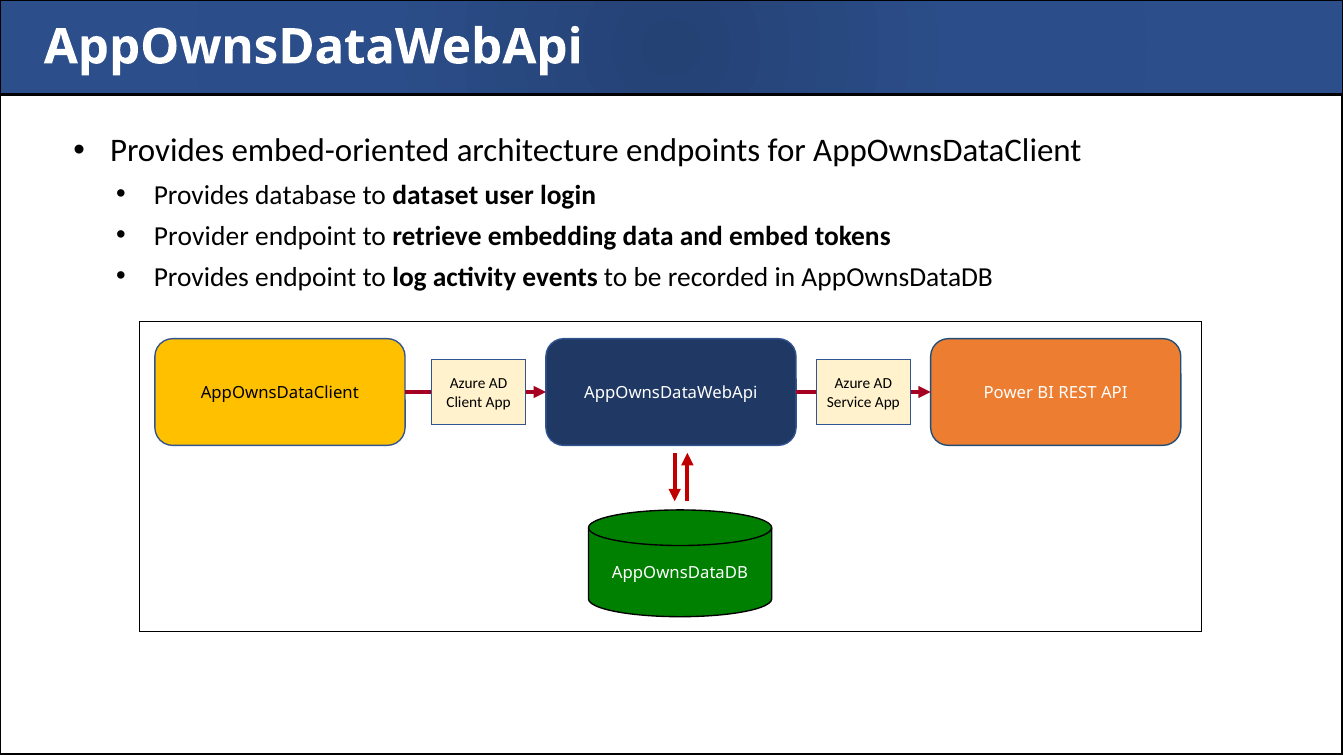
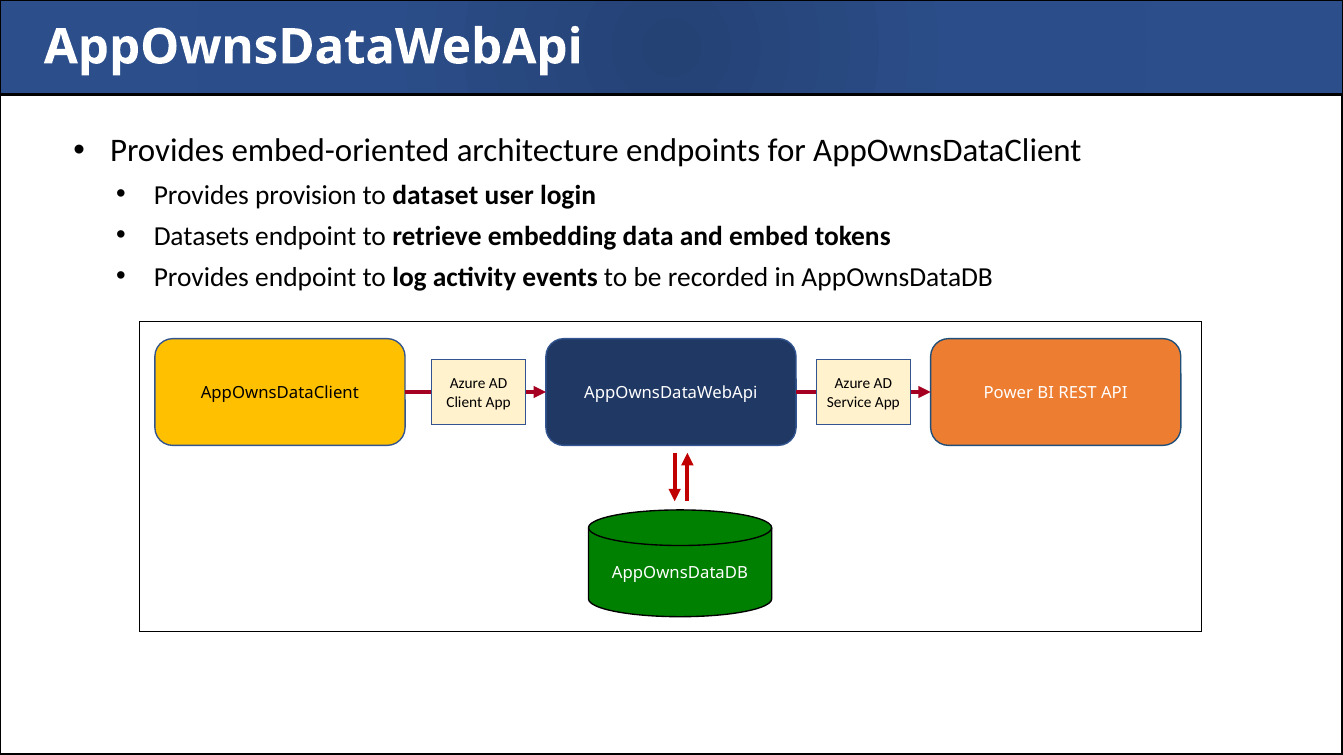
database: database -> provision (306, 195)
Provider: Provider -> Datasets (201, 236)
